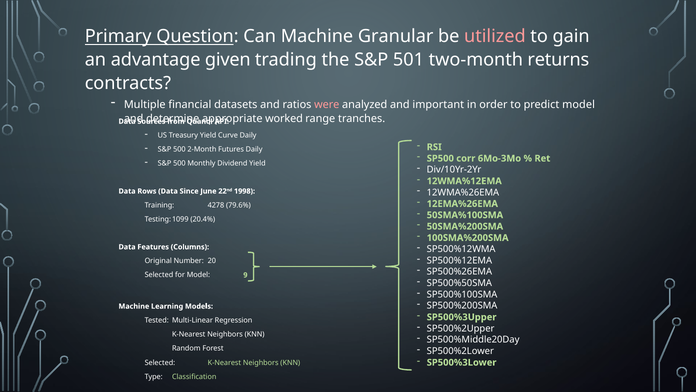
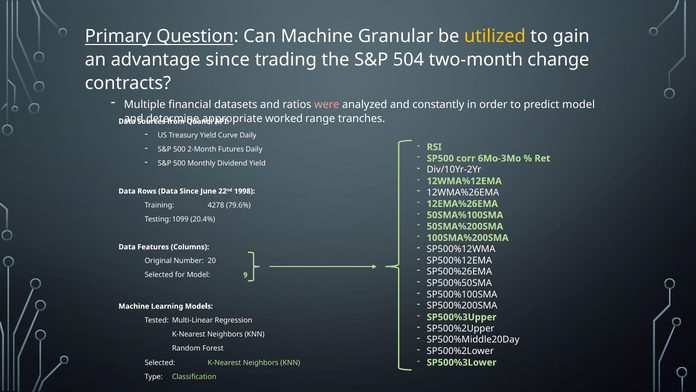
utilized colour: pink -> yellow (495, 36)
advantage given: given -> since (228, 60)
501: 501 -> 504 (409, 60)
returns: returns -> change (558, 60)
important: important -> constantly (438, 104)
